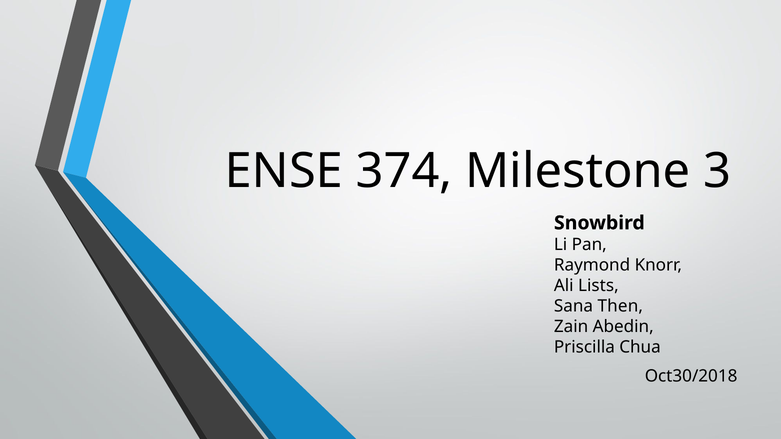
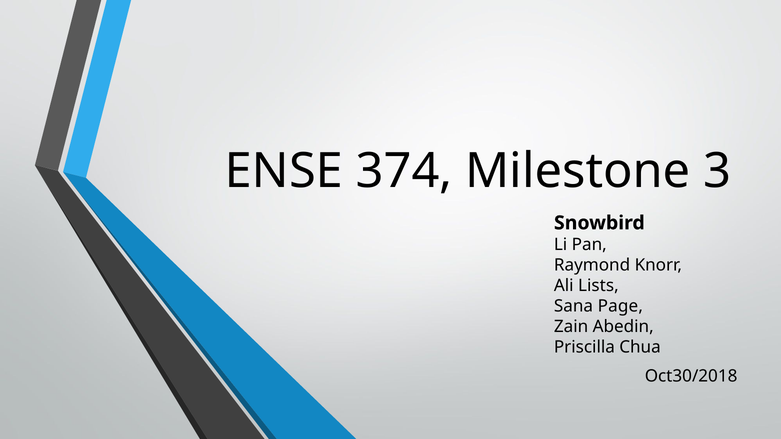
Then: Then -> Page (620, 306)
